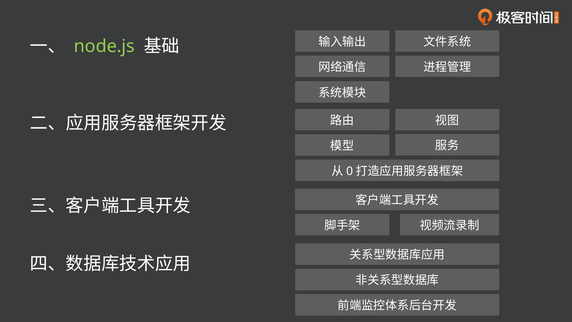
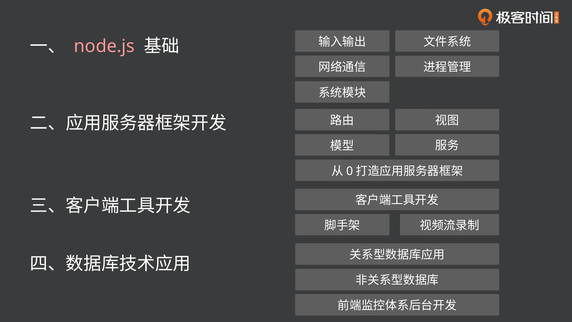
node.js colour: light green -> pink (104, 46)
